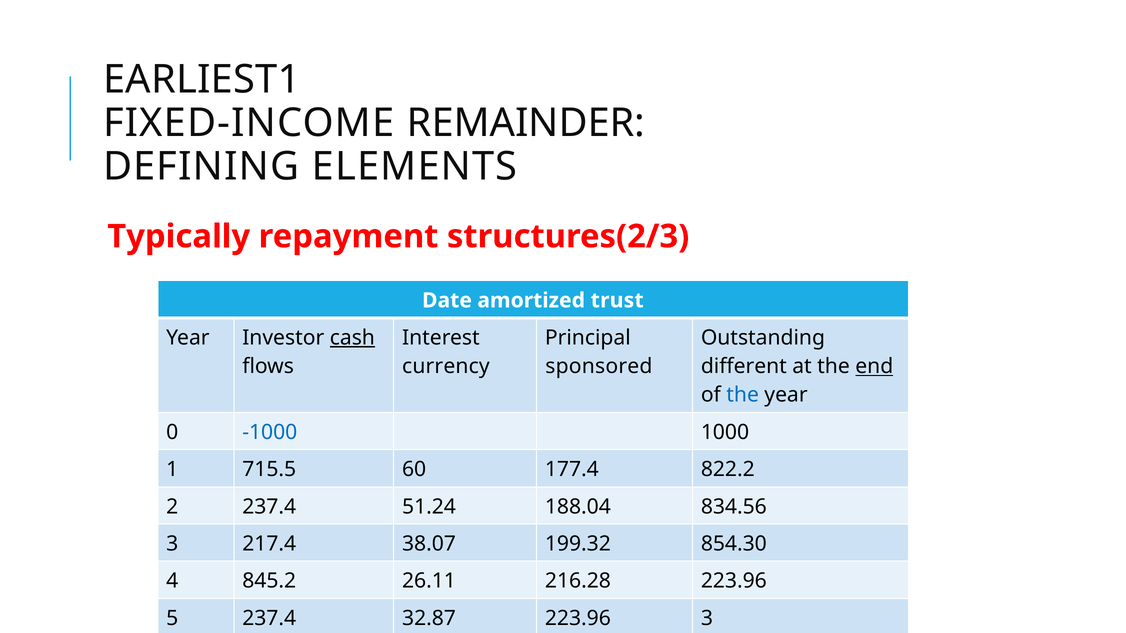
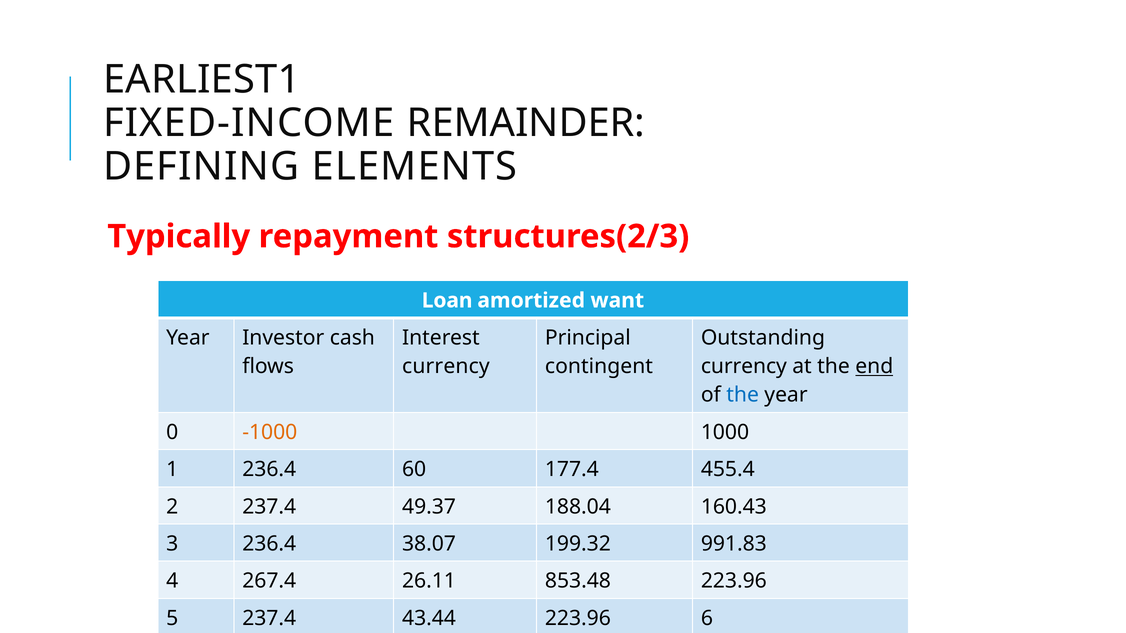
Date: Date -> Loan (447, 301)
trust: trust -> want (617, 301)
cash underline: present -> none (352, 338)
sponsored: sponsored -> contingent (599, 367)
different: different -> currency (744, 367)
-1000 colour: blue -> orange (270, 432)
1 715.5: 715.5 -> 236.4 (269, 470)
822.2: 822.2 -> 455.4 (728, 470)
51.24: 51.24 -> 49.37 (429, 507)
834.56: 834.56 -> 160.43 (734, 507)
3 217.4: 217.4 -> 236.4 (269, 544)
854.30: 854.30 -> 991.83 (734, 544)
845.2: 845.2 -> 267.4 (269, 581)
216.28: 216.28 -> 853.48 (578, 581)
32.87: 32.87 -> 43.44 (429, 618)
223.96 3: 3 -> 6 (707, 618)
